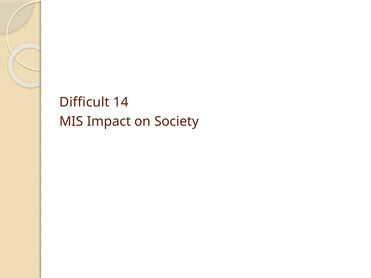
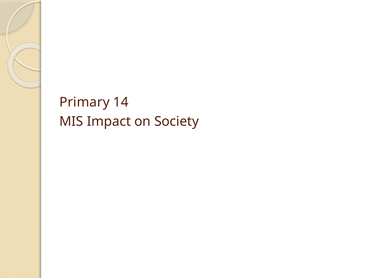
Difficult: Difficult -> Primary (84, 102)
